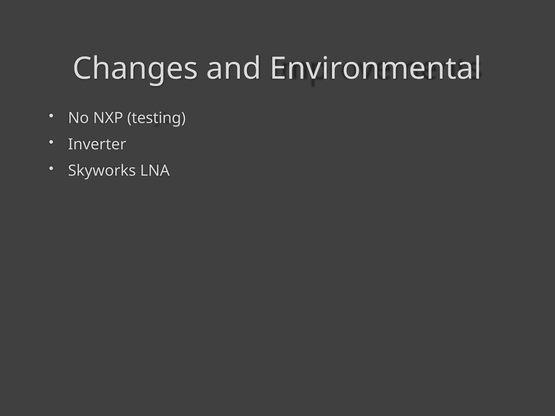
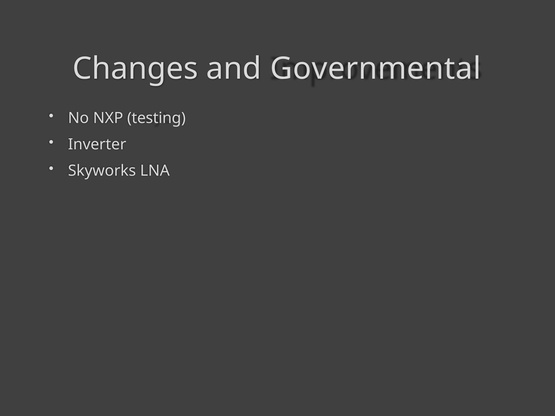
Environmental: Environmental -> Governmental (376, 69)
